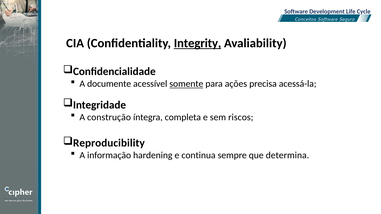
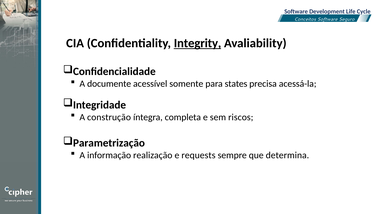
somente underline: present -> none (186, 84)
ações: ações -> states (236, 84)
Reproducibility: Reproducibility -> Parametrização (109, 143)
hardening: hardening -> realização (153, 155)
continua: continua -> requests (198, 155)
